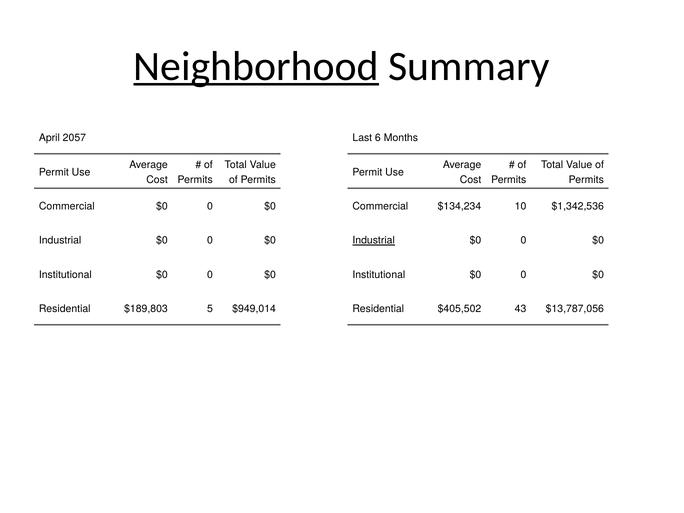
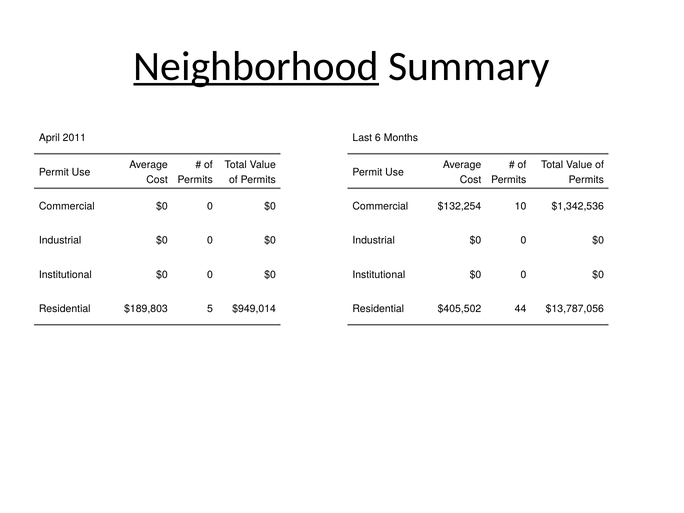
2057: 2057 -> 2011 (74, 138)
$134,234: $134,234 -> $132,254 (459, 206)
Industrial underline: present -> none (374, 241)
43: 43 -> 44 (521, 309)
